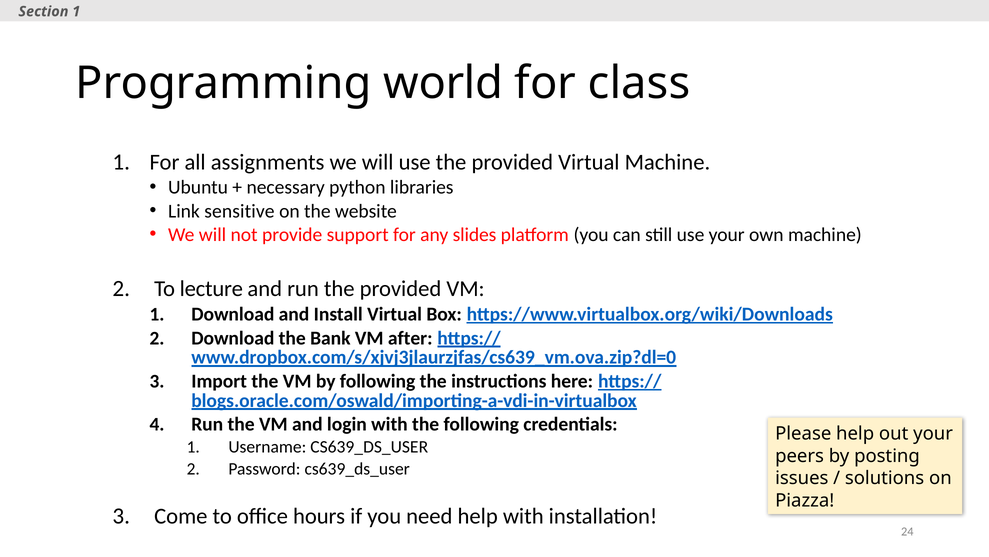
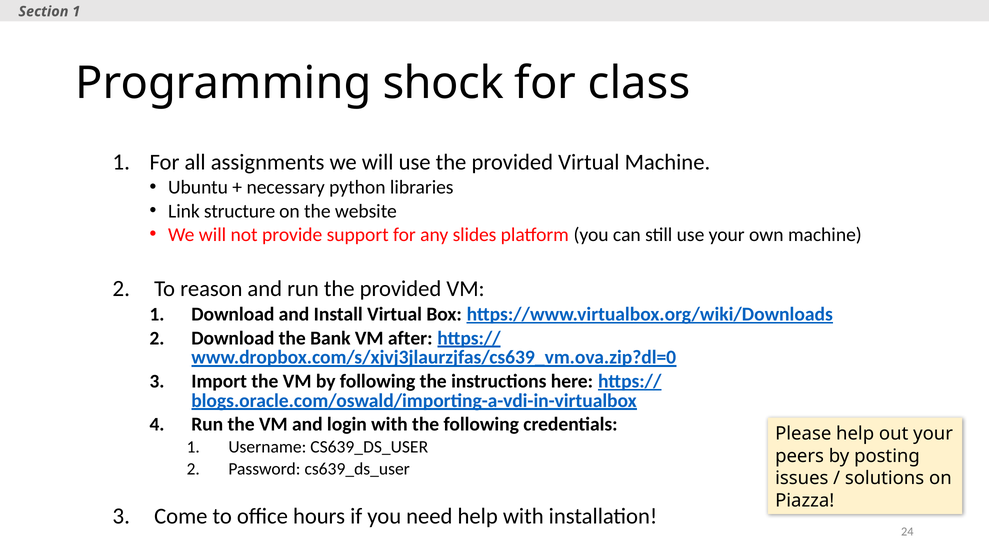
world: world -> shock (443, 83)
sensitive: sensitive -> structure (240, 211)
lecture: lecture -> reason (211, 288)
